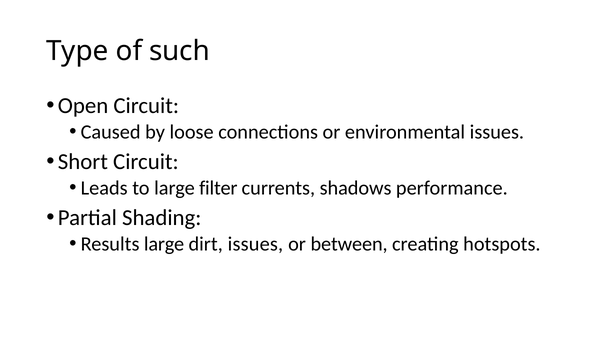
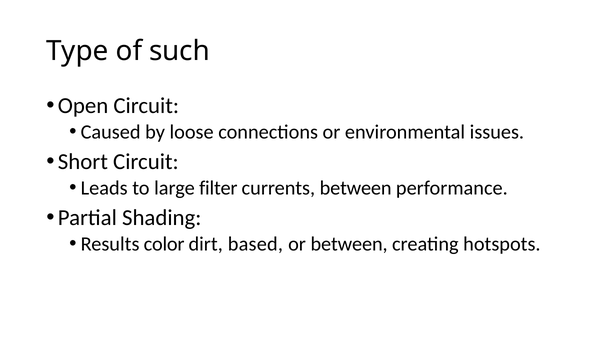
currents shadows: shadows -> between (356, 188)
Results large: large -> color (164, 244)
dirt issues: issues -> based (255, 244)
